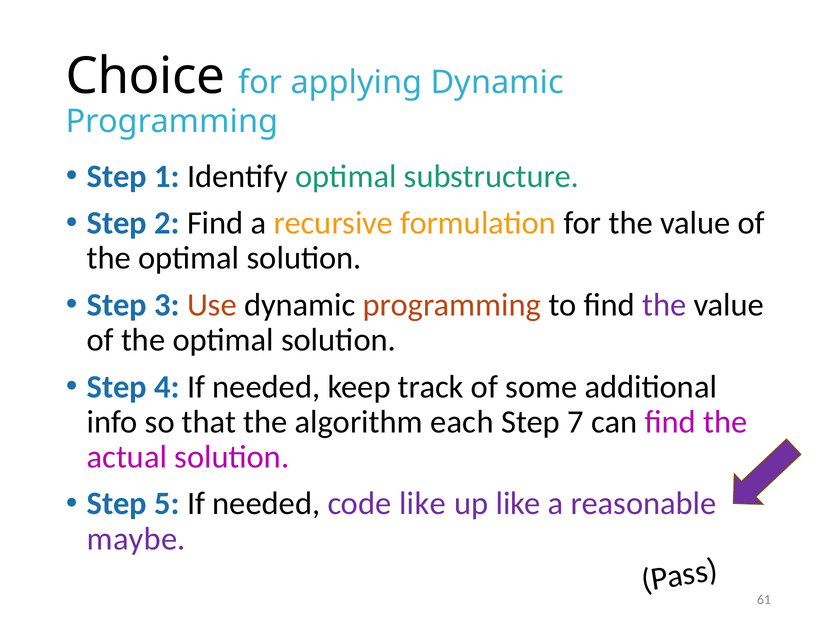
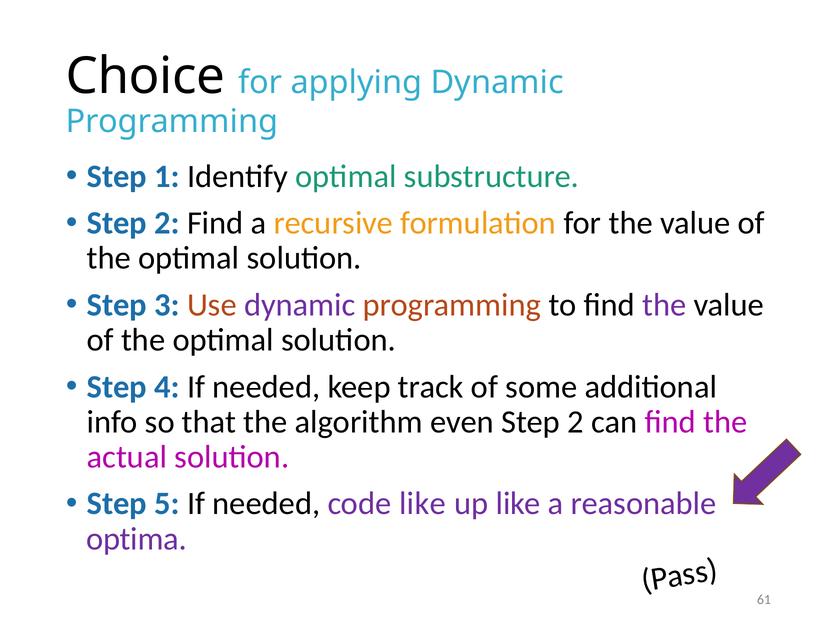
dynamic colour: black -> purple (300, 305)
each: each -> even (462, 422)
7: 7 -> 2 (576, 422)
maybe: maybe -> optima (137, 539)
